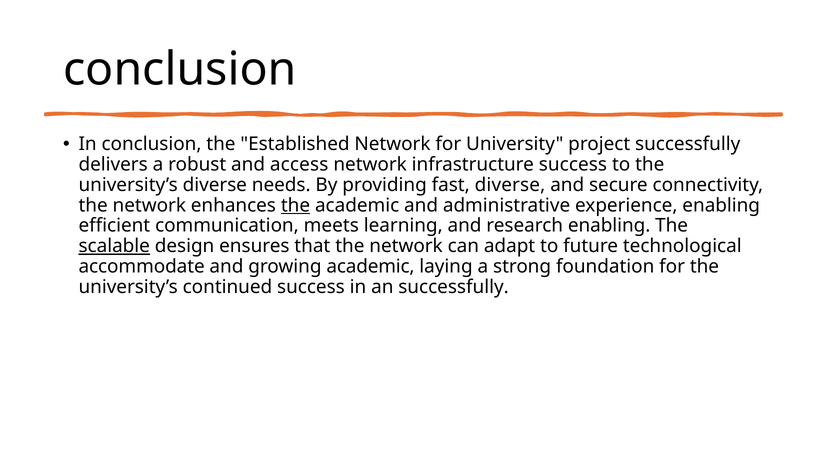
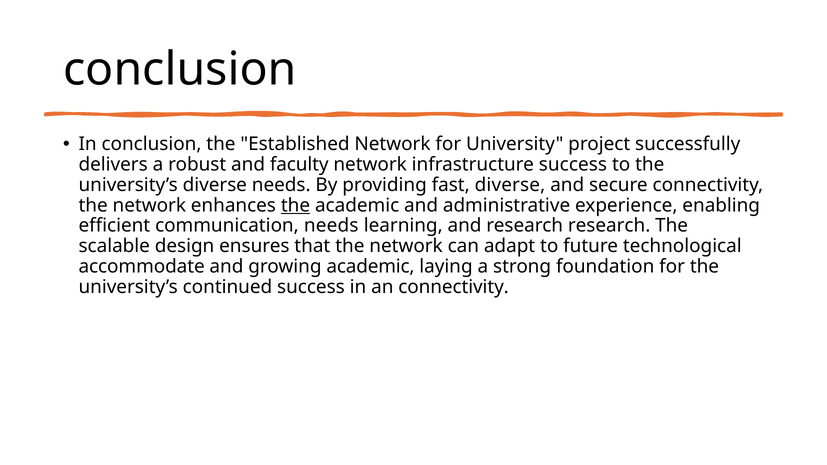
access: access -> faculty (299, 165)
communication meets: meets -> needs (331, 226)
research enabling: enabling -> research (609, 226)
scalable underline: present -> none (114, 246)
an successfully: successfully -> connectivity (454, 287)
